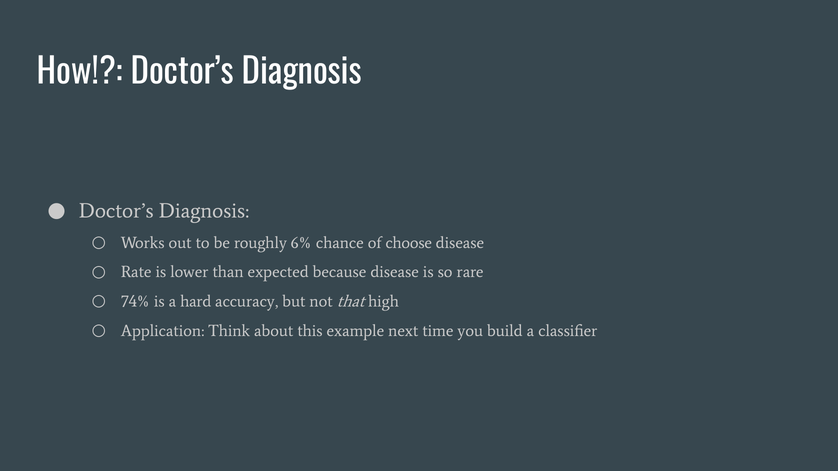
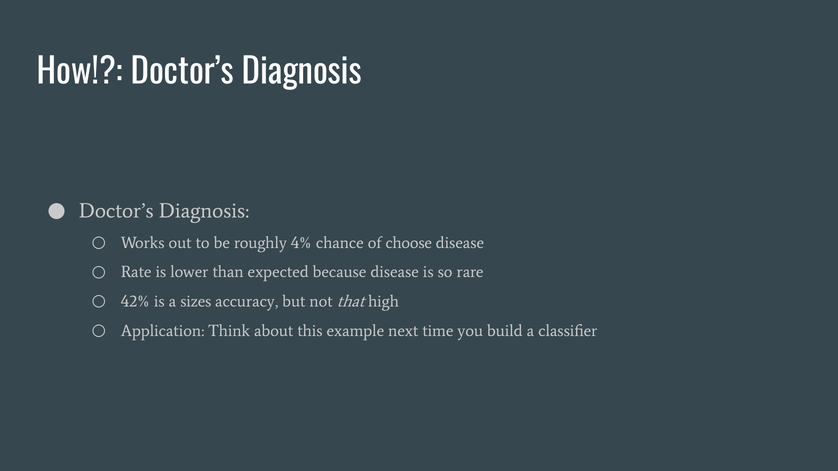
6%: 6% -> 4% (301, 243)
74%: 74% -> 42% (135, 302)
hard: hard -> sizes (196, 302)
